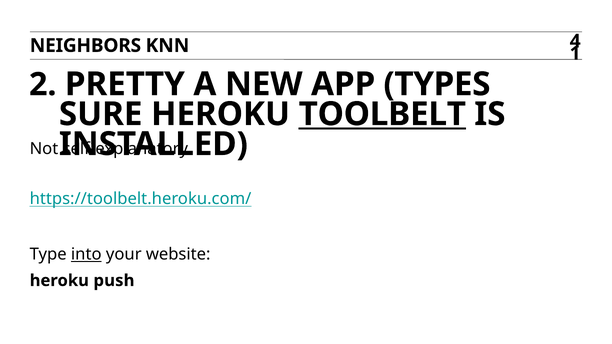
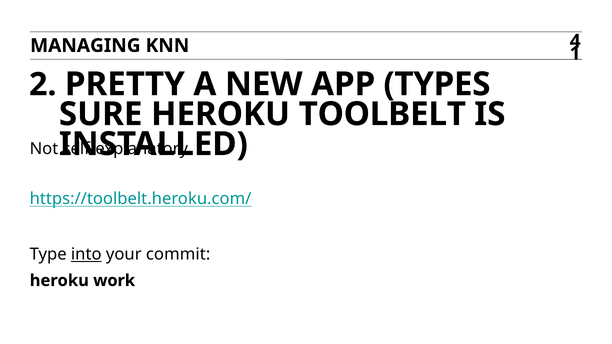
NEIGHBORS: NEIGHBORS -> MANAGING (85, 46)
TOOLBELT underline: present -> none (382, 114)
website: website -> commit (178, 254)
push: push -> work (114, 280)
